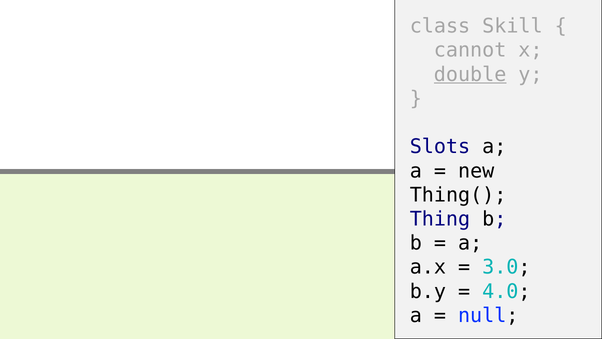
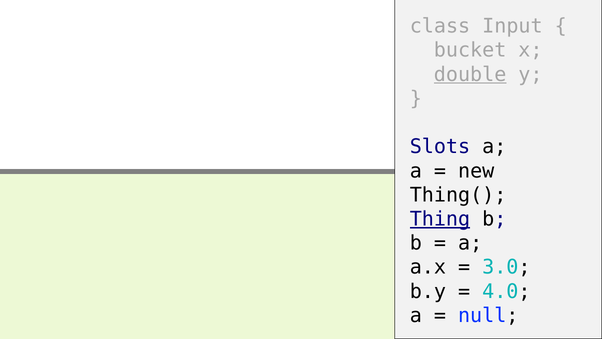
Skill: Skill -> Input (512, 26)
cannot: cannot -> bucket (470, 50)
Thing underline: none -> present (440, 219)
